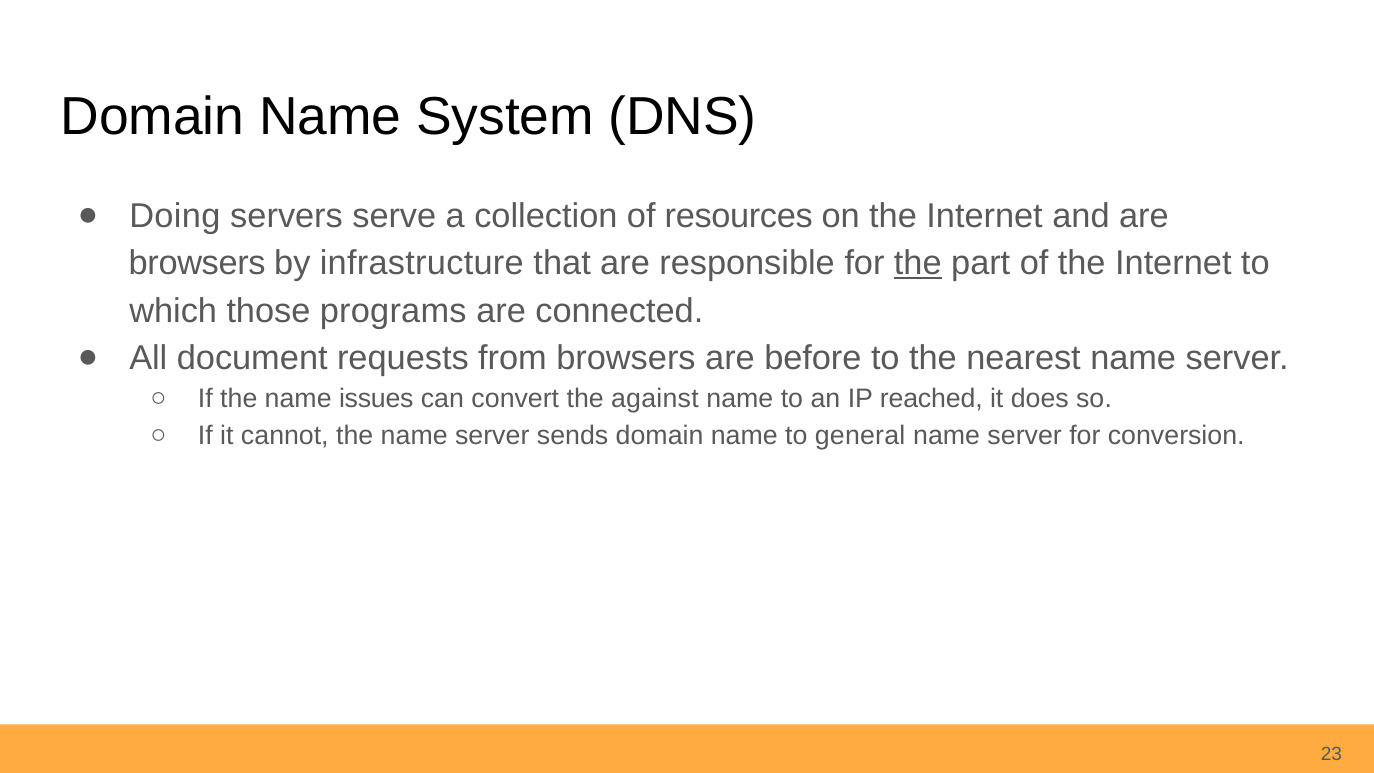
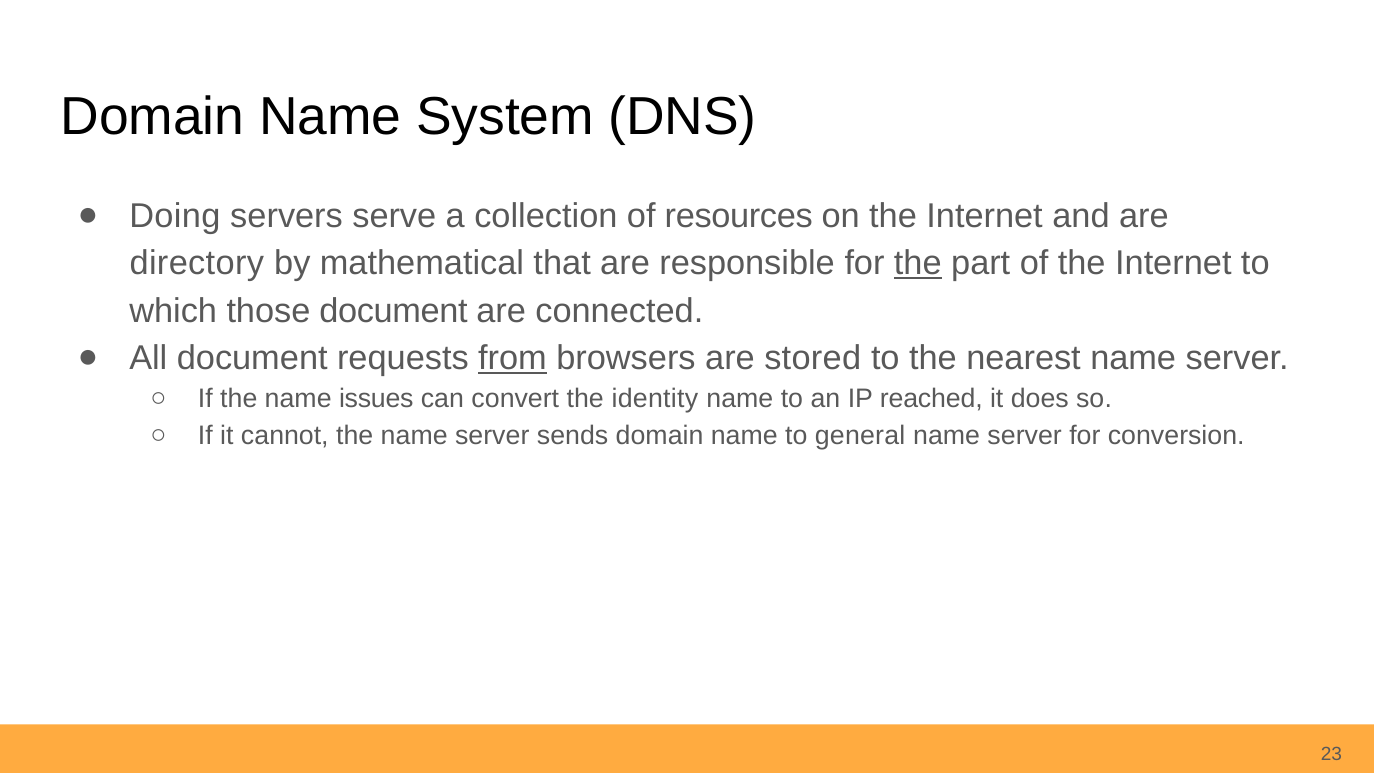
browsers: browsers -> directory (197, 263)
infrastructure: infrastructure -> mathematical (422, 263)
those programs: programs -> document (393, 311)
from underline: none -> present (512, 358)
before: before -> stored (813, 358)
against: against -> identity (655, 399)
